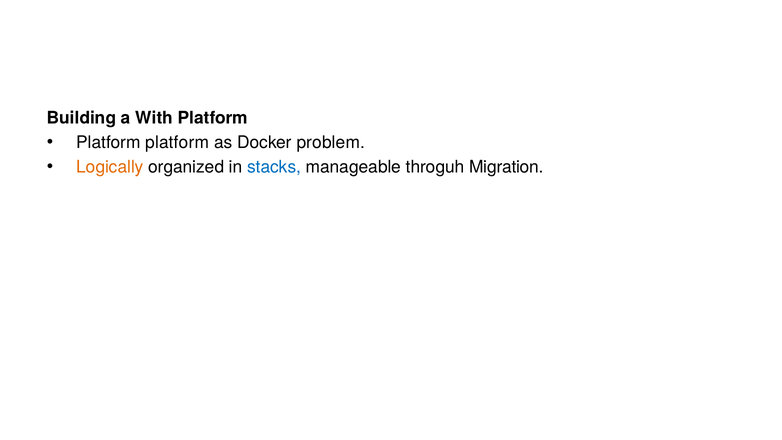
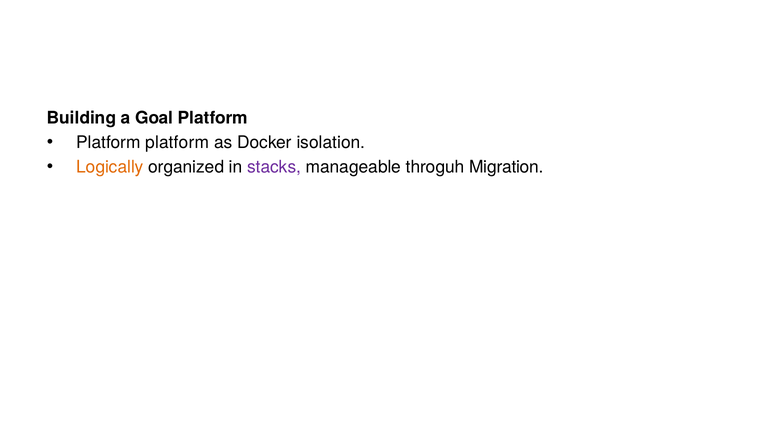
With: With -> Goal (154, 118)
problem: problem -> isolation (331, 143)
stacks colour: blue -> purple (274, 167)
